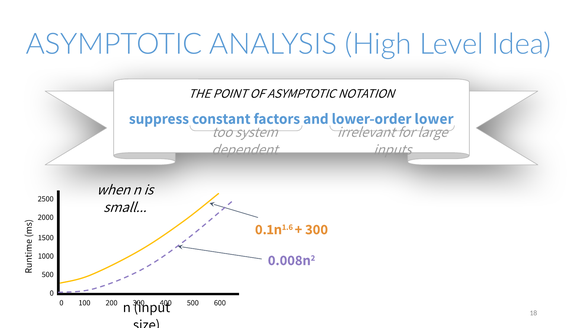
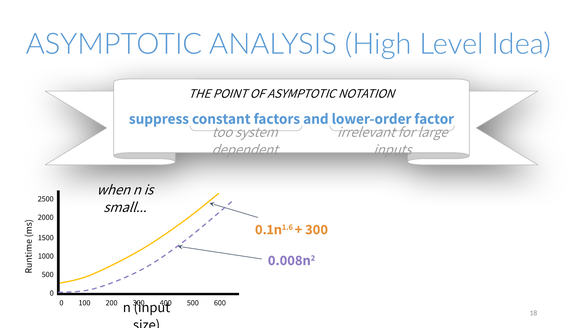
lower: lower -> factor (434, 119)
